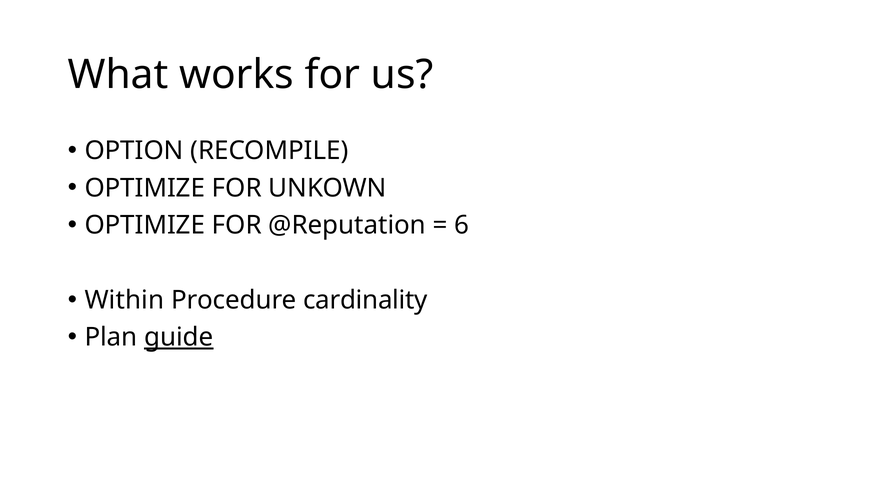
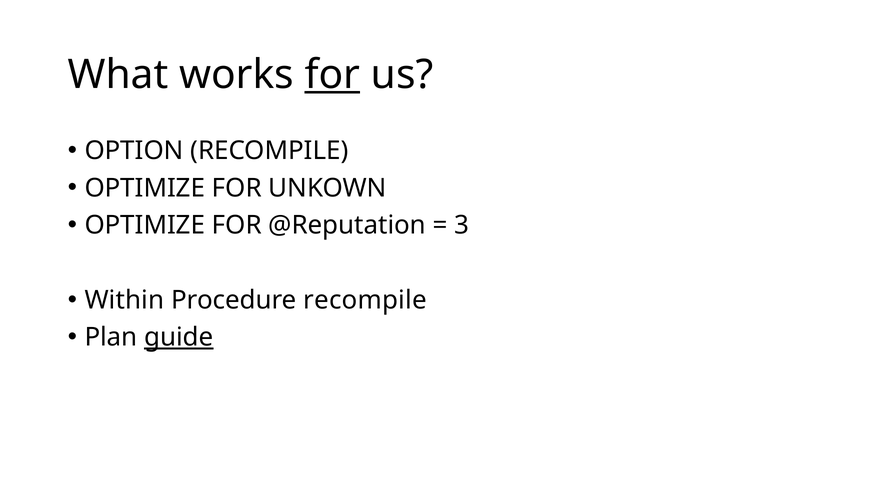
for underline: none -> present (332, 75)
6: 6 -> 3 (462, 225)
Procedure cardinality: cardinality -> recompile (365, 300)
